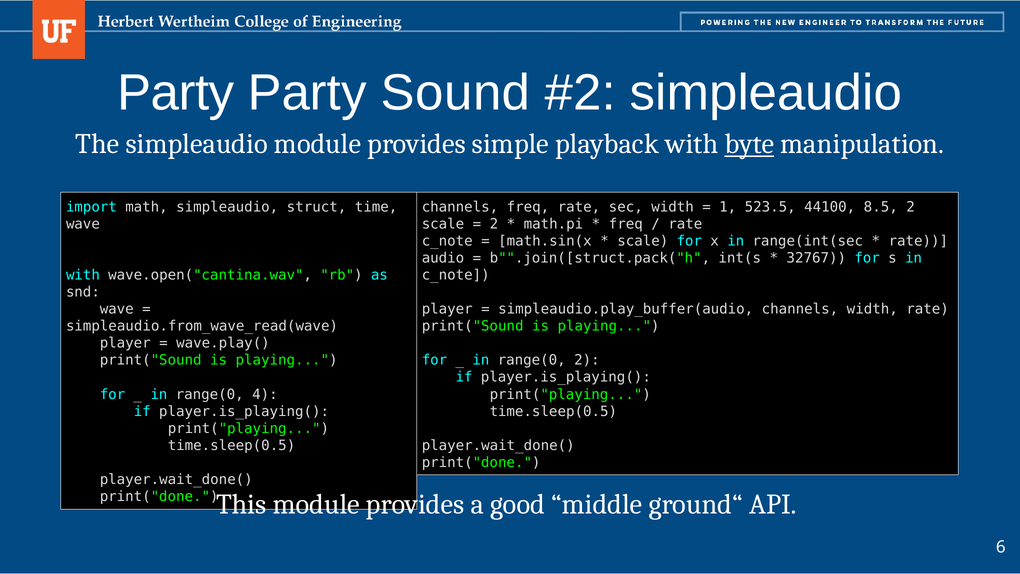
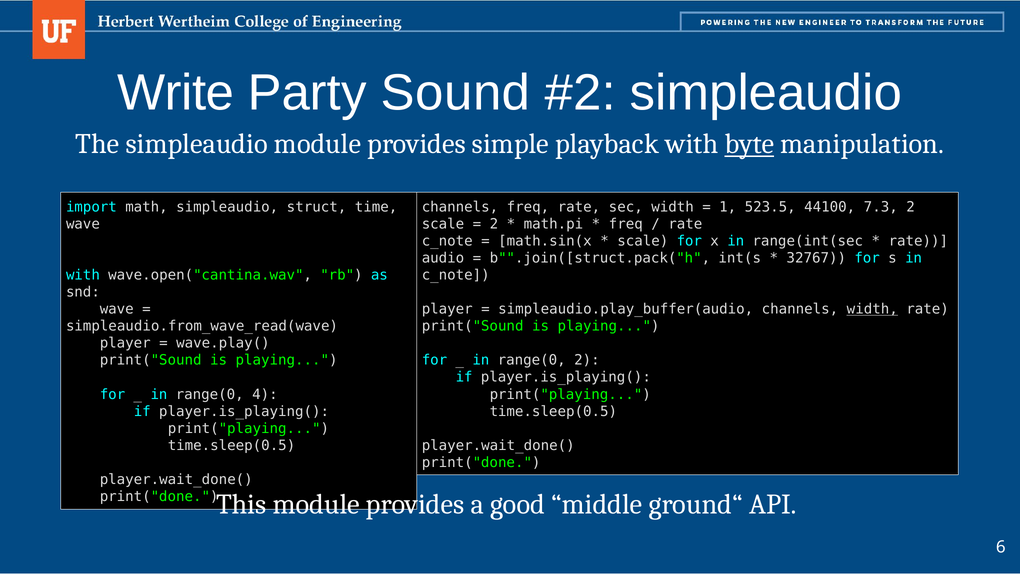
Party: Party -> Write (176, 93)
8.5: 8.5 -> 7.3 (881, 207)
width underline: none -> present (872, 309)
